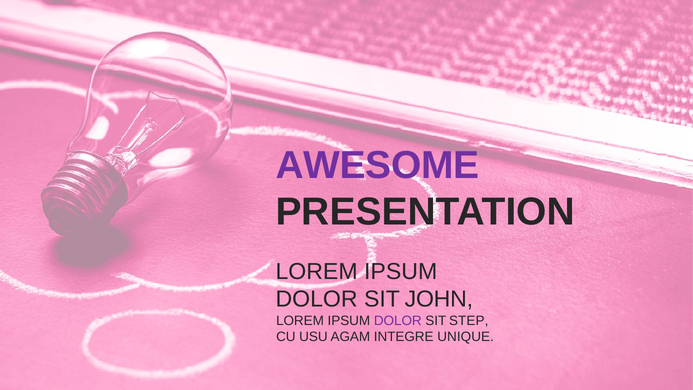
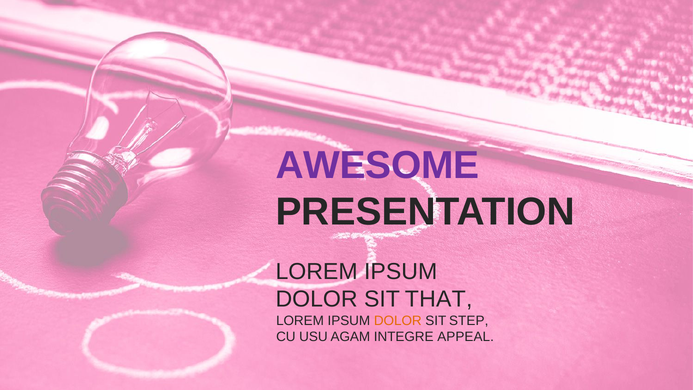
JOHN: JOHN -> THAT (439, 299)
DOLOR colour: purple -> orange (398, 320)
UNIQUE: UNIQUE -> APPEAL (466, 337)
